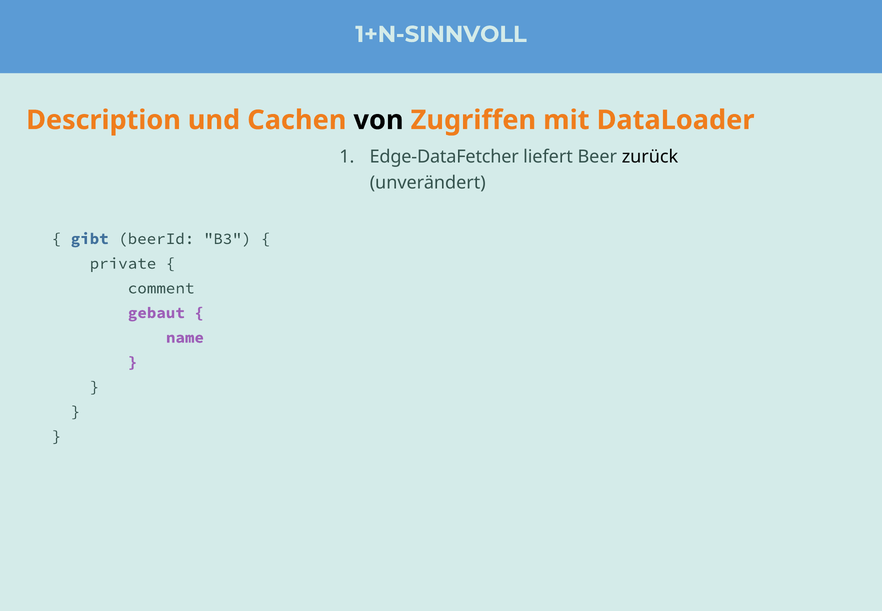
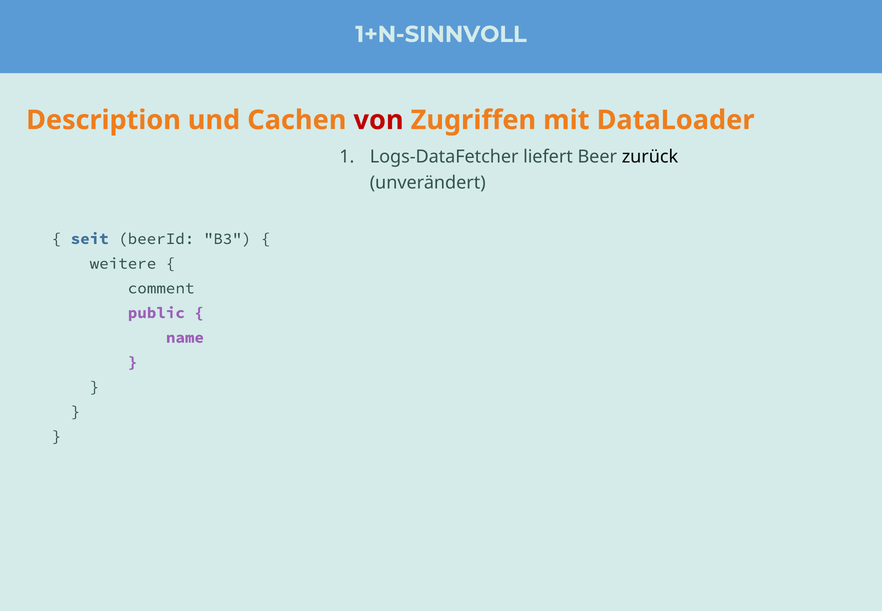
von colour: black -> red (379, 120)
Edge-DataFetcher: Edge-DataFetcher -> Logs-DataFetcher (444, 157)
gibt: gibt -> seit (90, 239)
private: private -> weitere (123, 263)
gebaut: gebaut -> public (156, 313)
